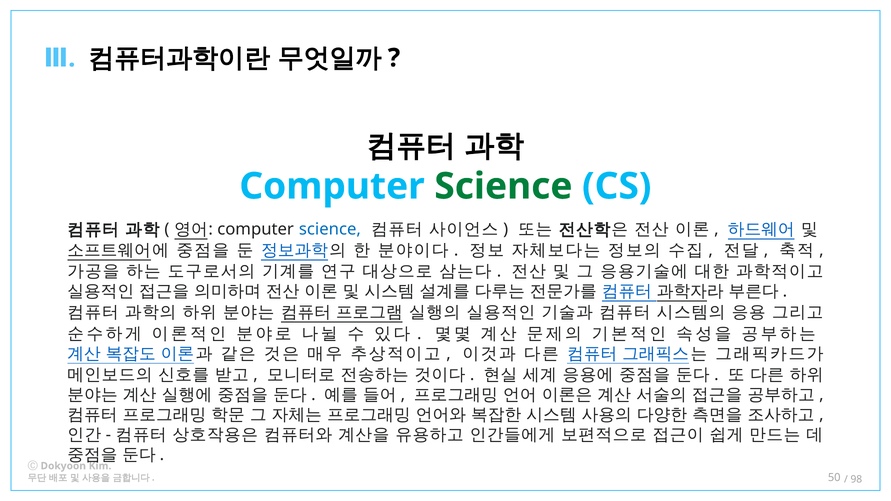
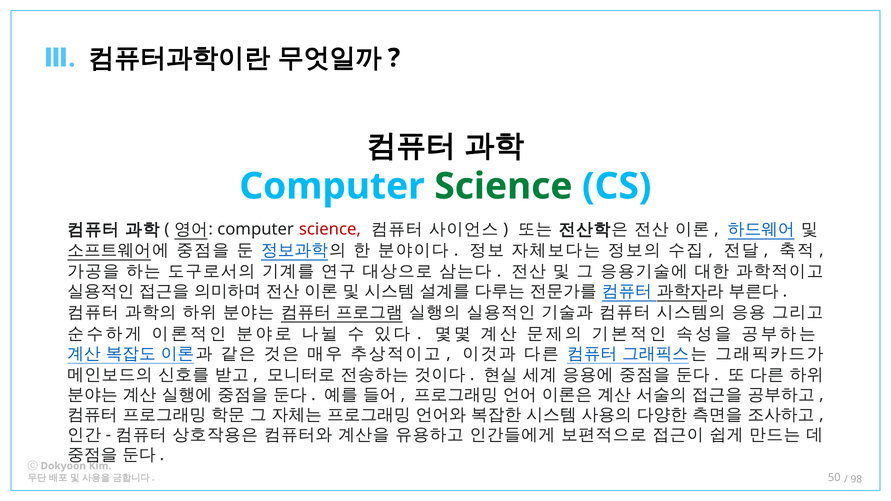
science colour: blue -> red (330, 229)
